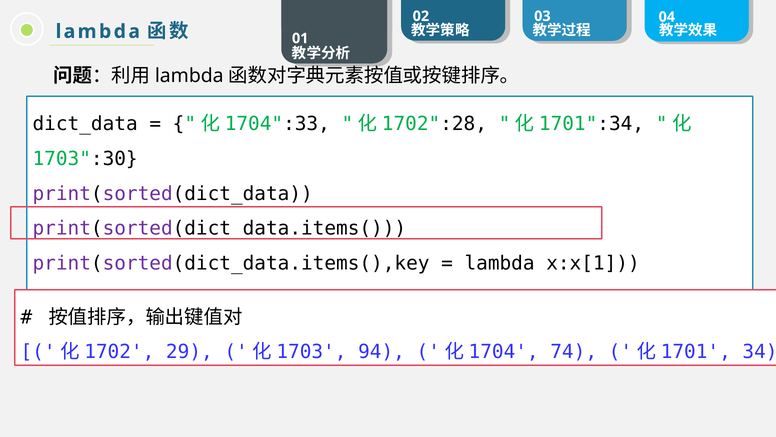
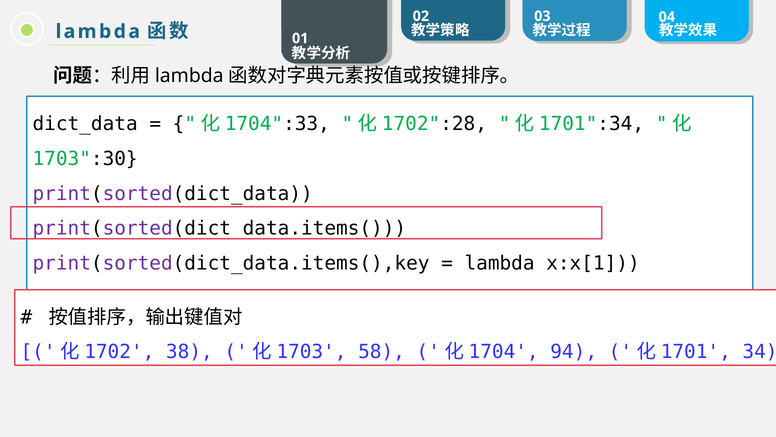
29: 29 -> 38 (189, 352)
94: 94 -> 58 (382, 352)
74: 74 -> 94 (574, 352)
